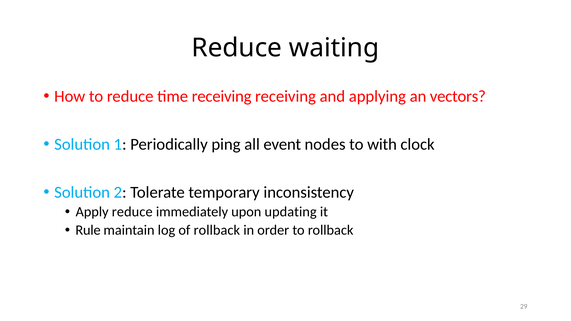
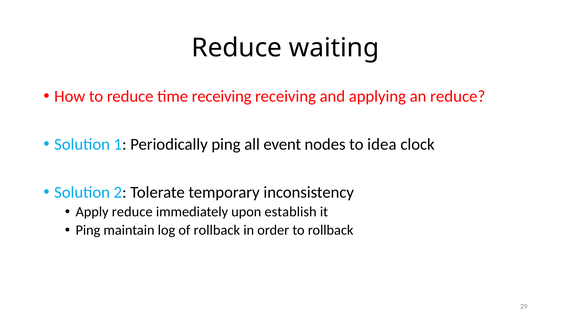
an vectors: vectors -> reduce (458, 97)
with: with -> idea (382, 144)
updating: updating -> establish (291, 212)
Rule: Rule -> Ping (88, 230)
